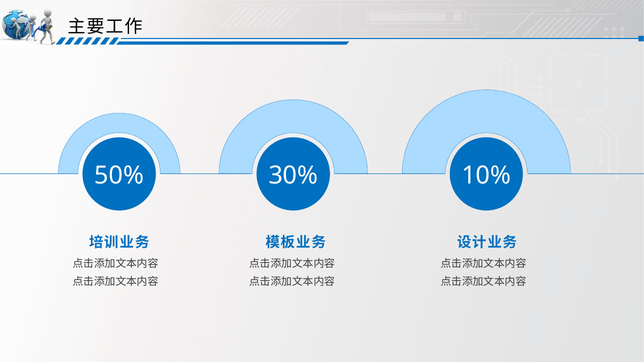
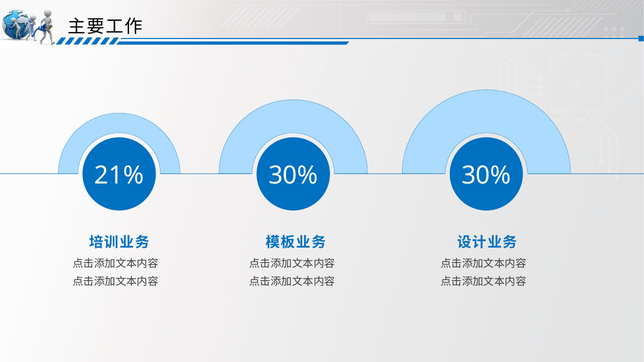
50%: 50% -> 21% (119, 176)
30% 10%: 10% -> 30% (486, 176)
